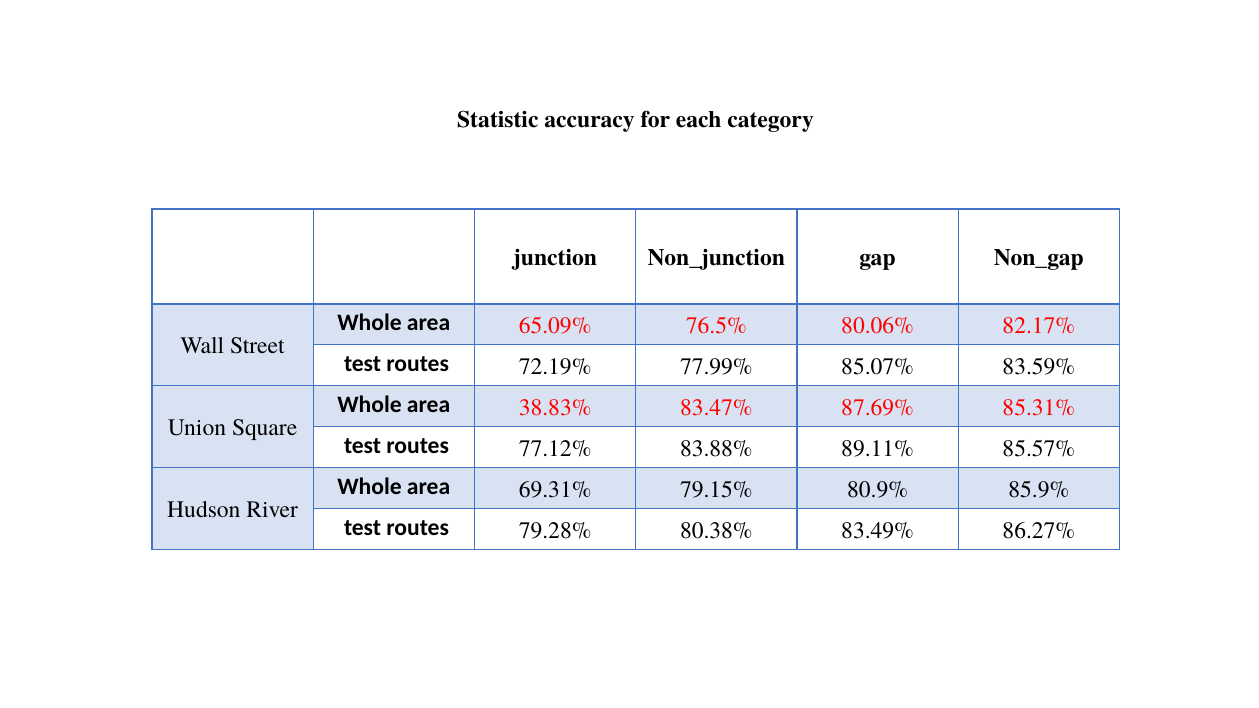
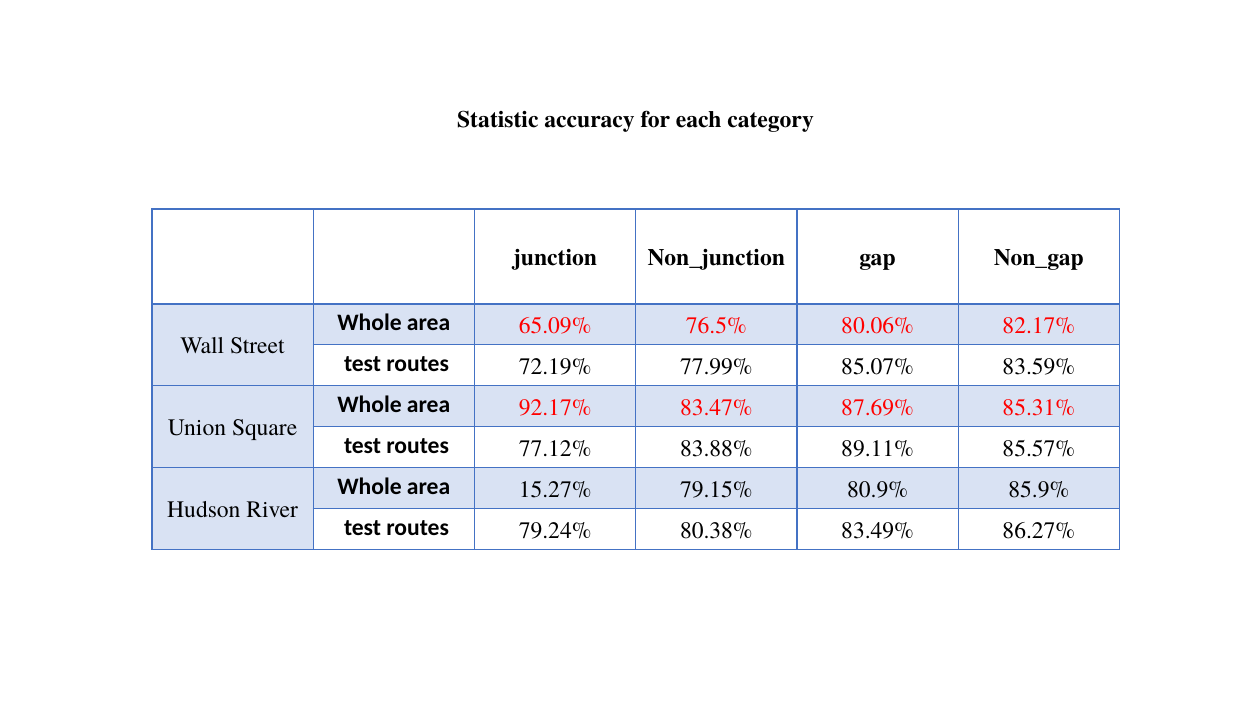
38.83%: 38.83% -> 92.17% (555, 407)
69.31%: 69.31% -> 15.27% (555, 489)
79.28%: 79.28% -> 79.24% (555, 530)
